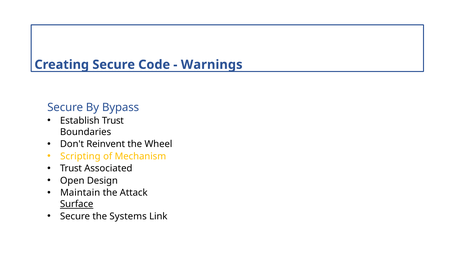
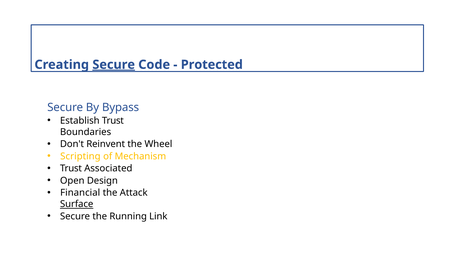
Secure underline: none -> present (114, 65)
Warnings: Warnings -> Protected (212, 65)
Maintain: Maintain -> Financial (80, 193)
Systems: Systems -> Running (128, 216)
